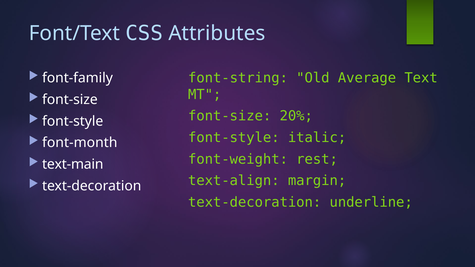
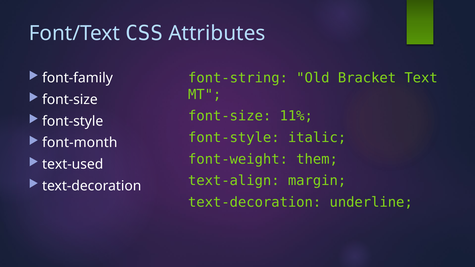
Average: Average -> Bracket (367, 78)
20%: 20% -> 11% (296, 116)
rest: rest -> them (317, 159)
text-main: text-main -> text-used (73, 164)
